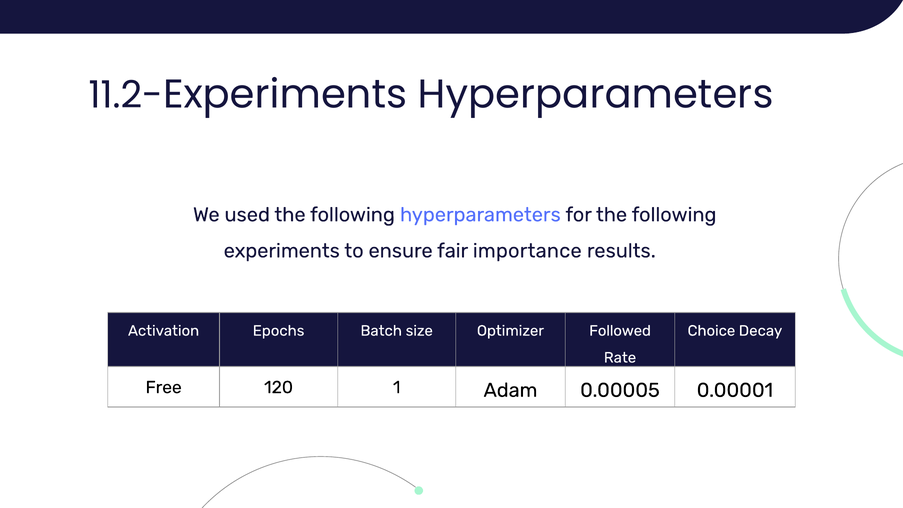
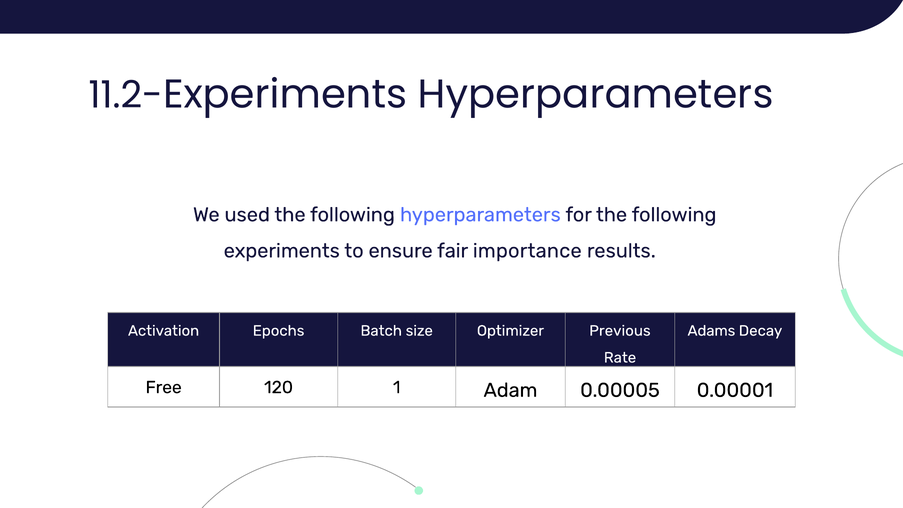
Followed: Followed -> Previous (620, 331)
Choice: Choice -> Adams (711, 331)
